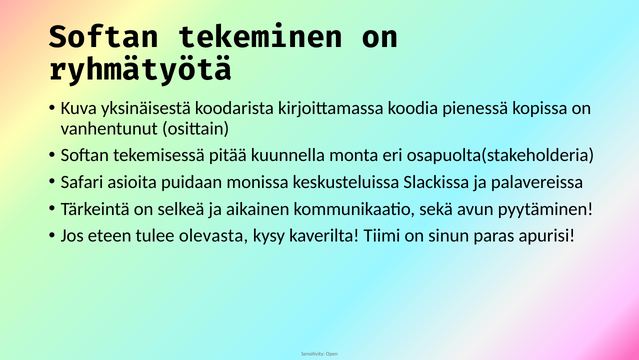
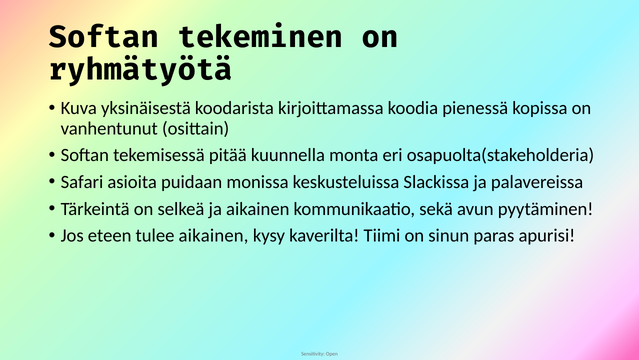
tulee olevasta: olevasta -> aikainen (214, 235)
